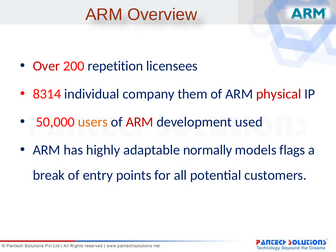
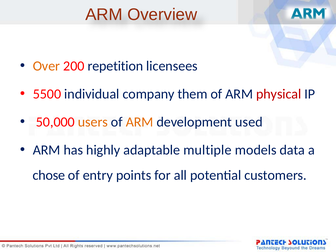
Over colour: red -> orange (46, 66)
8314: 8314 -> 5500 (47, 94)
ARM colour: red -> orange (140, 122)
normally: normally -> multiple (207, 150)
flags: flags -> data (292, 150)
break: break -> chose (49, 175)
